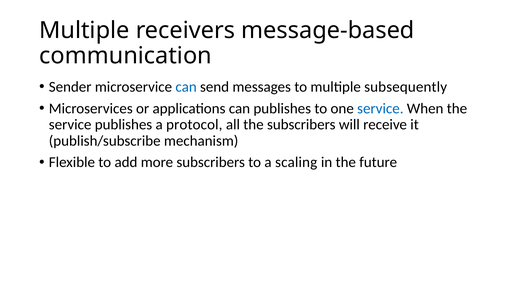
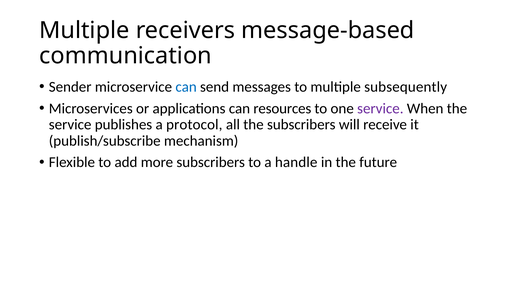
can publishes: publishes -> resources (282, 108)
service colour: blue -> purple (380, 108)
scaling: scaling -> handle (296, 162)
